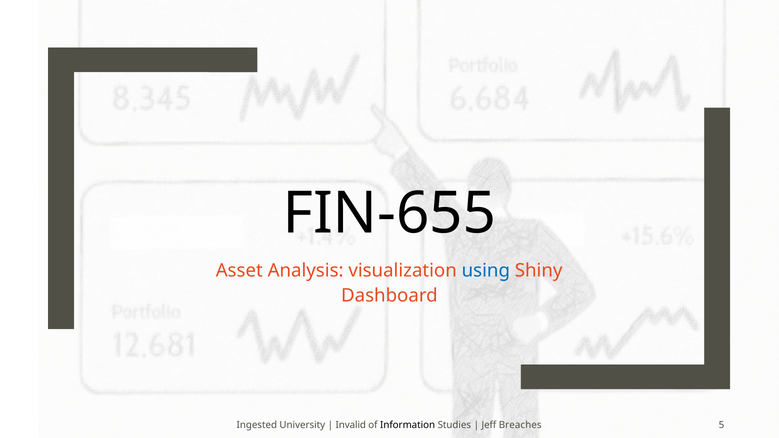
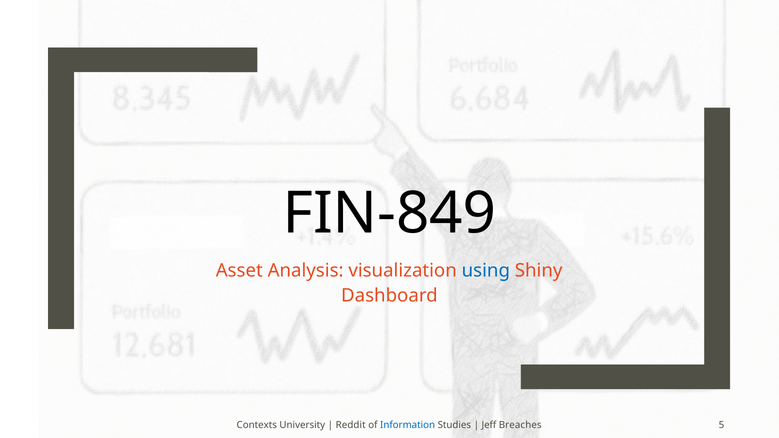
FIN-655: FIN-655 -> FIN-849 (390, 214)
Ingested: Ingested -> Contexts (257, 425)
Invalid: Invalid -> Reddit (351, 425)
Information colour: black -> blue (408, 425)
